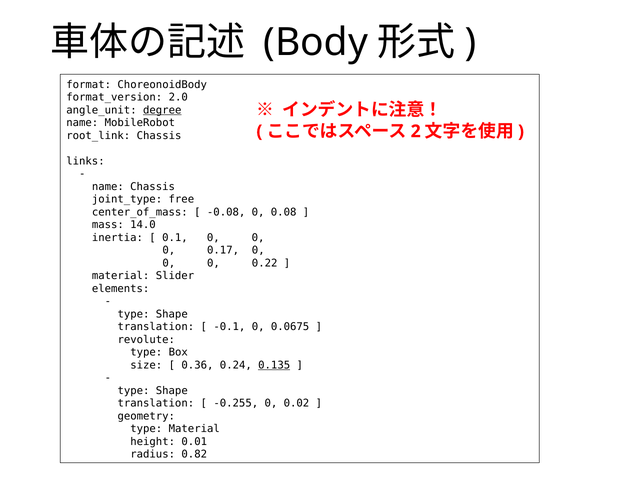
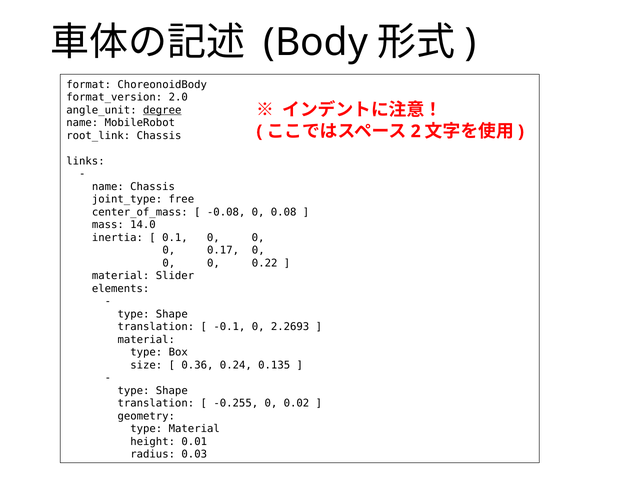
0.0675: 0.0675 -> 2.2693 (290, 327)
revolute: revolute -> material (146, 340)
0.135 underline: present -> none (274, 365)
0.82: 0.82 -> 0.03 (194, 455)
